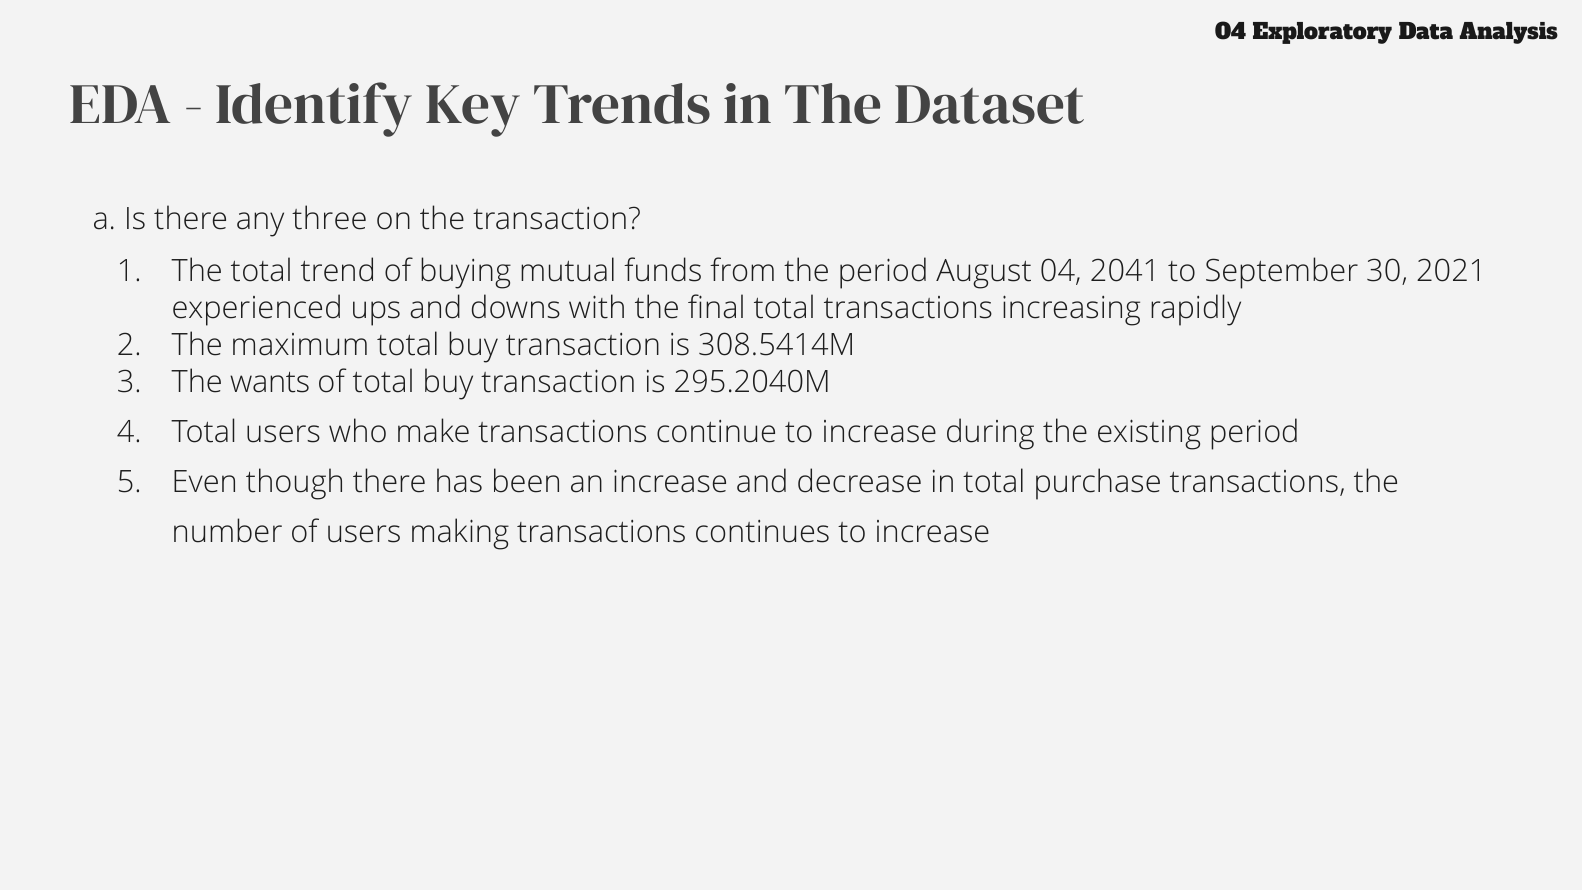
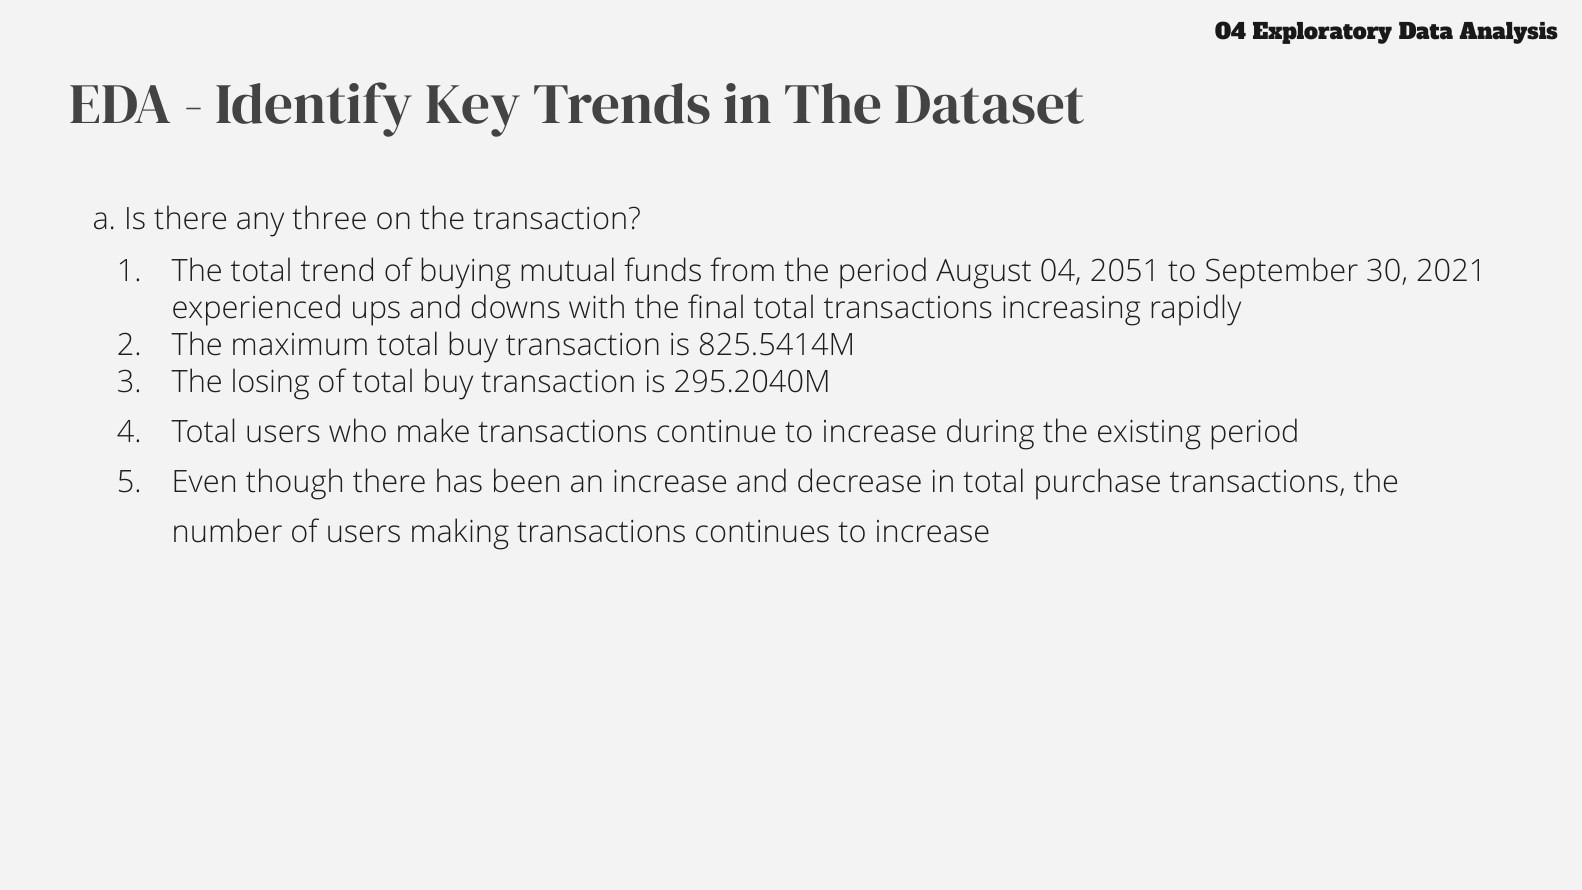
2041: 2041 -> 2051 (1125, 272)
308.5414M: 308.5414M -> 825.5414M (777, 345)
wants: wants -> losing (270, 382)
